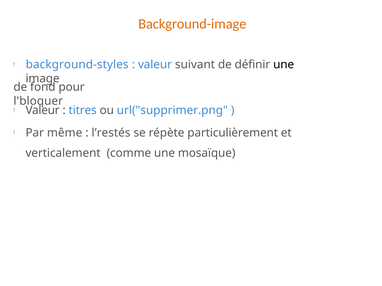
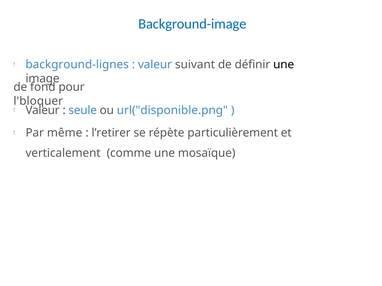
Background-image colour: orange -> blue (192, 24)
background-styles: background-styles -> background-lignes (77, 65)
titres: titres -> seule (83, 110)
url("supprimer.png: url("supprimer.png -> url("disponible.png (172, 110)
l’restés: l’restés -> l’retirer (111, 133)
